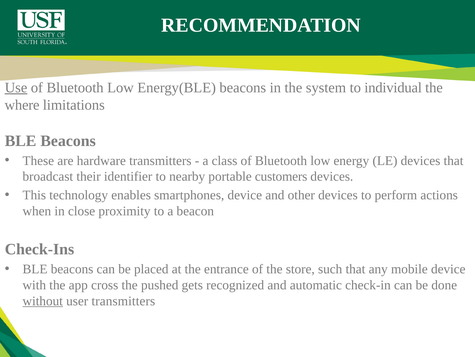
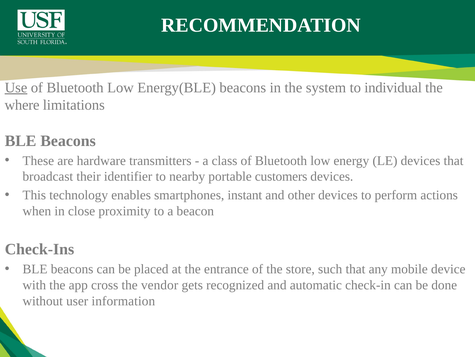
smartphones device: device -> instant (245, 195)
pushed: pushed -> vendor (160, 284)
without underline: present -> none (43, 300)
user transmitters: transmitters -> information (123, 300)
